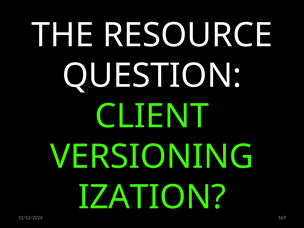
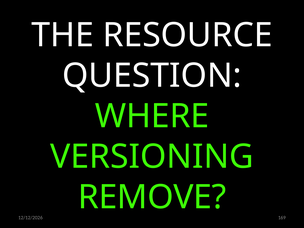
CLIENT: CLIENT -> WHERE (152, 116)
IZATION: IZATION -> REMOVE (152, 197)
